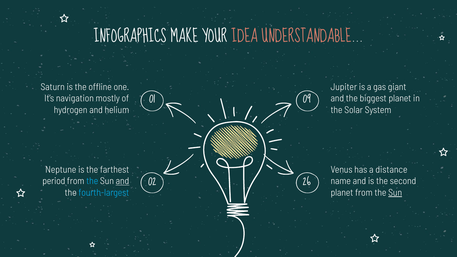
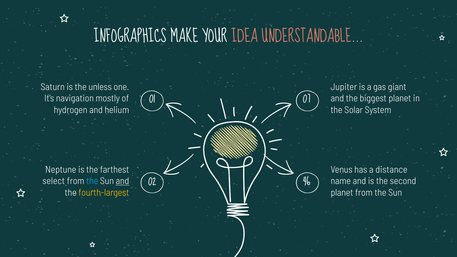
offline: offline -> unless (100, 87)
09: 09 -> 07 (307, 99)
period: period -> select (54, 181)
26: 26 -> 46 (307, 181)
fourth-largest colour: light blue -> yellow (104, 193)
Sun underline: present -> none (395, 193)
